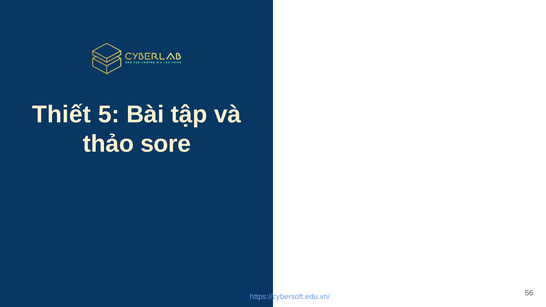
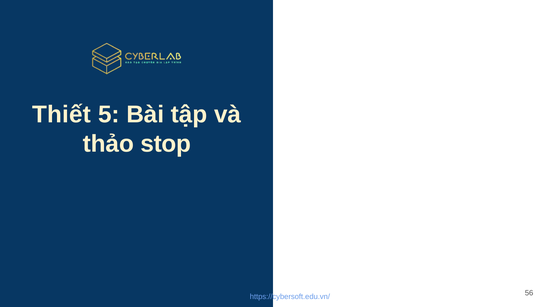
sore: sore -> stop (166, 144)
